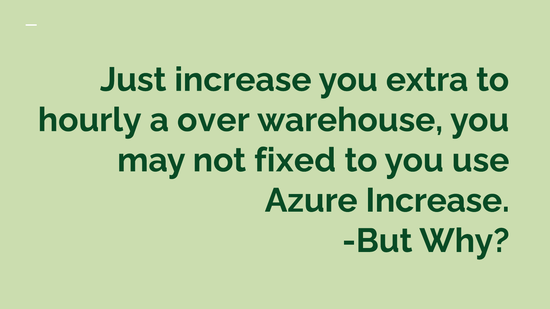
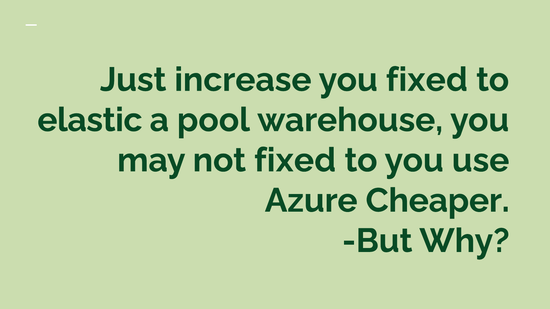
you extra: extra -> fixed (427, 80)
hourly: hourly -> elastic (90, 120)
over: over -> pool (213, 120)
Azure Increase: Increase -> Cheaper (438, 201)
